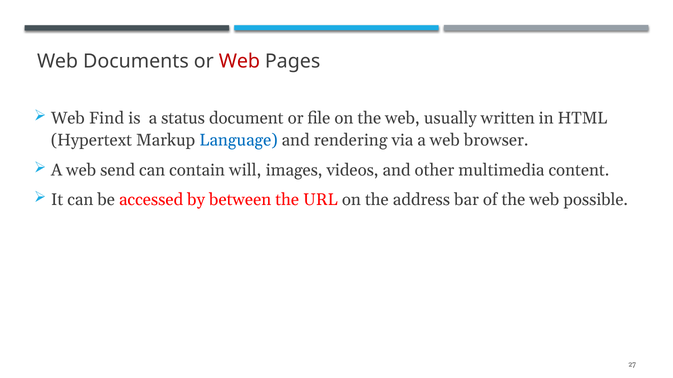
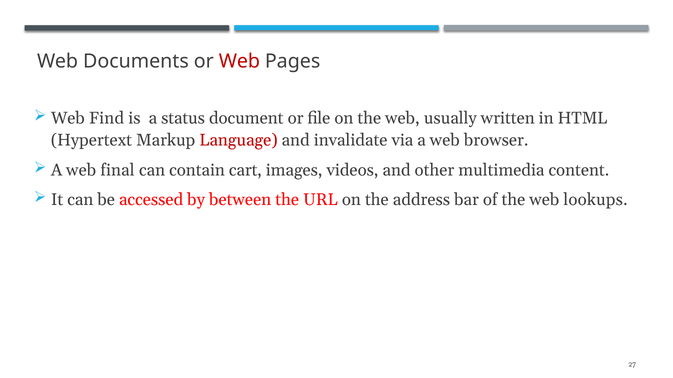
Language colour: blue -> red (238, 141)
rendering: rendering -> invalidate (351, 141)
send: send -> final (118, 170)
will: will -> cart (245, 170)
possible: possible -> lookups (596, 200)
